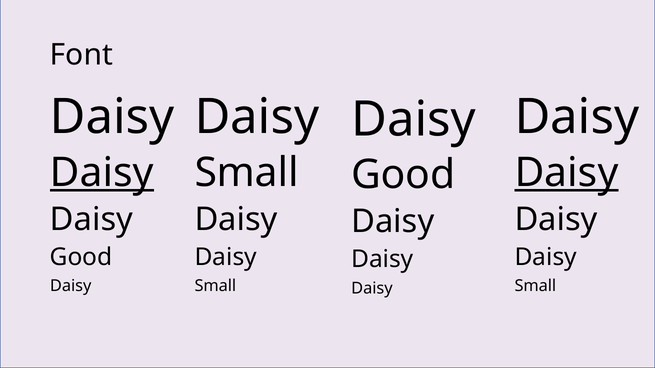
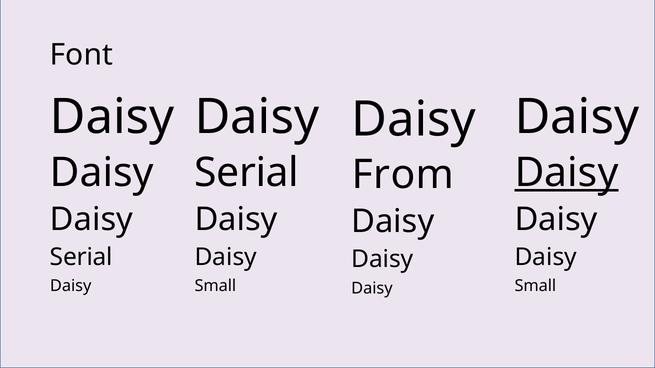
Daisy underline: present -> none (102, 173)
Small: Small -> Serial (247, 173)
Good: Good -> From (403, 175)
Good: Good -> Serial (81, 257)
